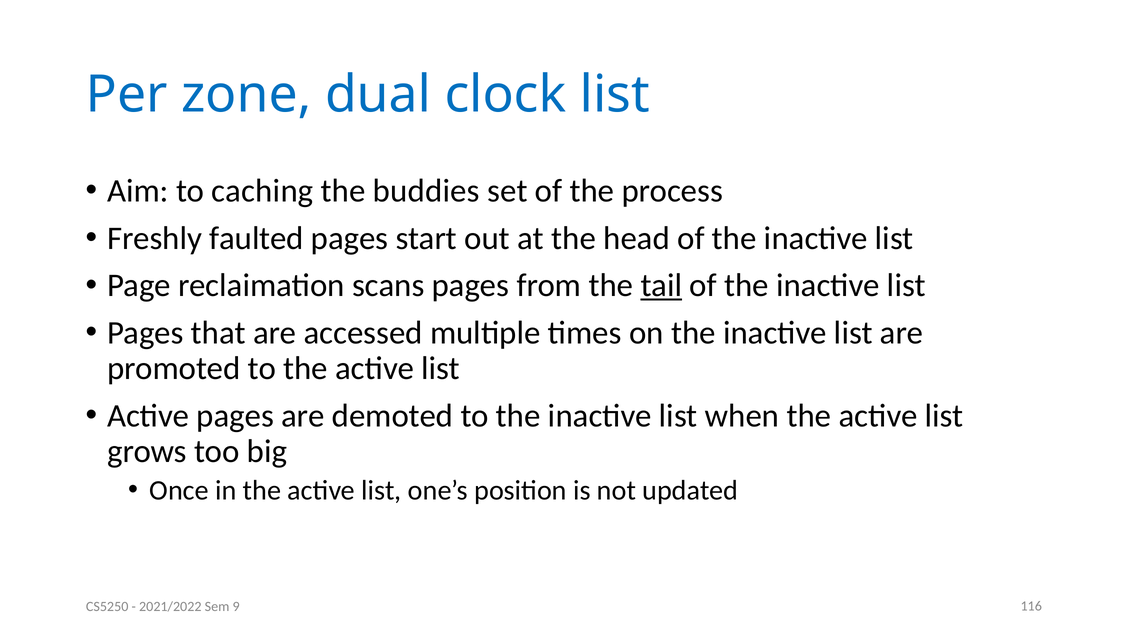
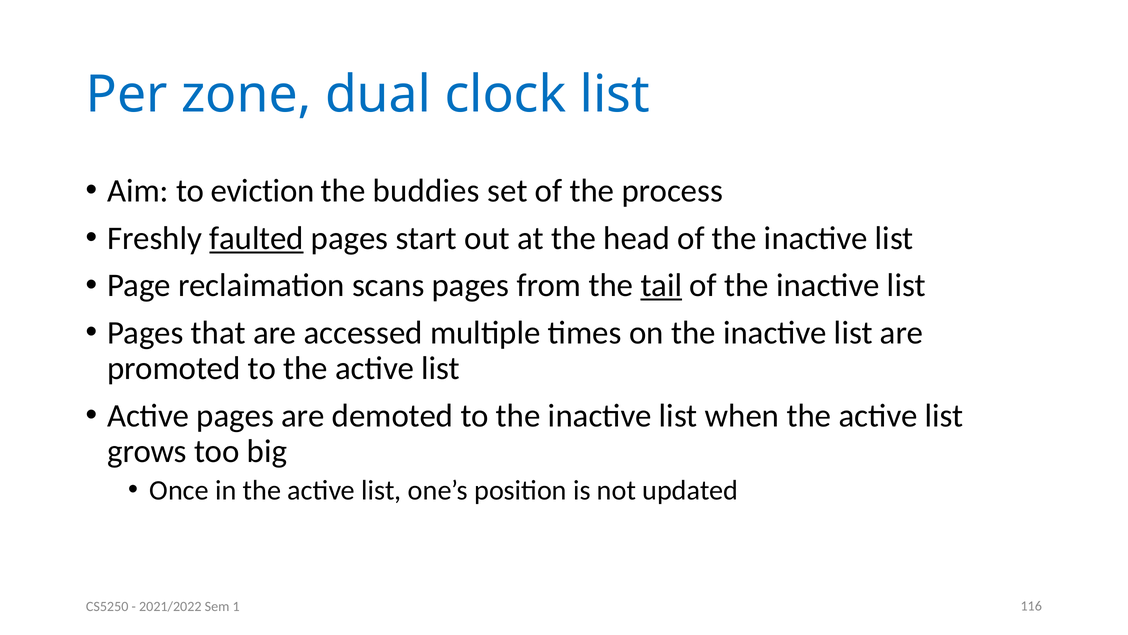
caching: caching -> eviction (263, 191)
faulted underline: none -> present (257, 238)
9: 9 -> 1 (236, 606)
